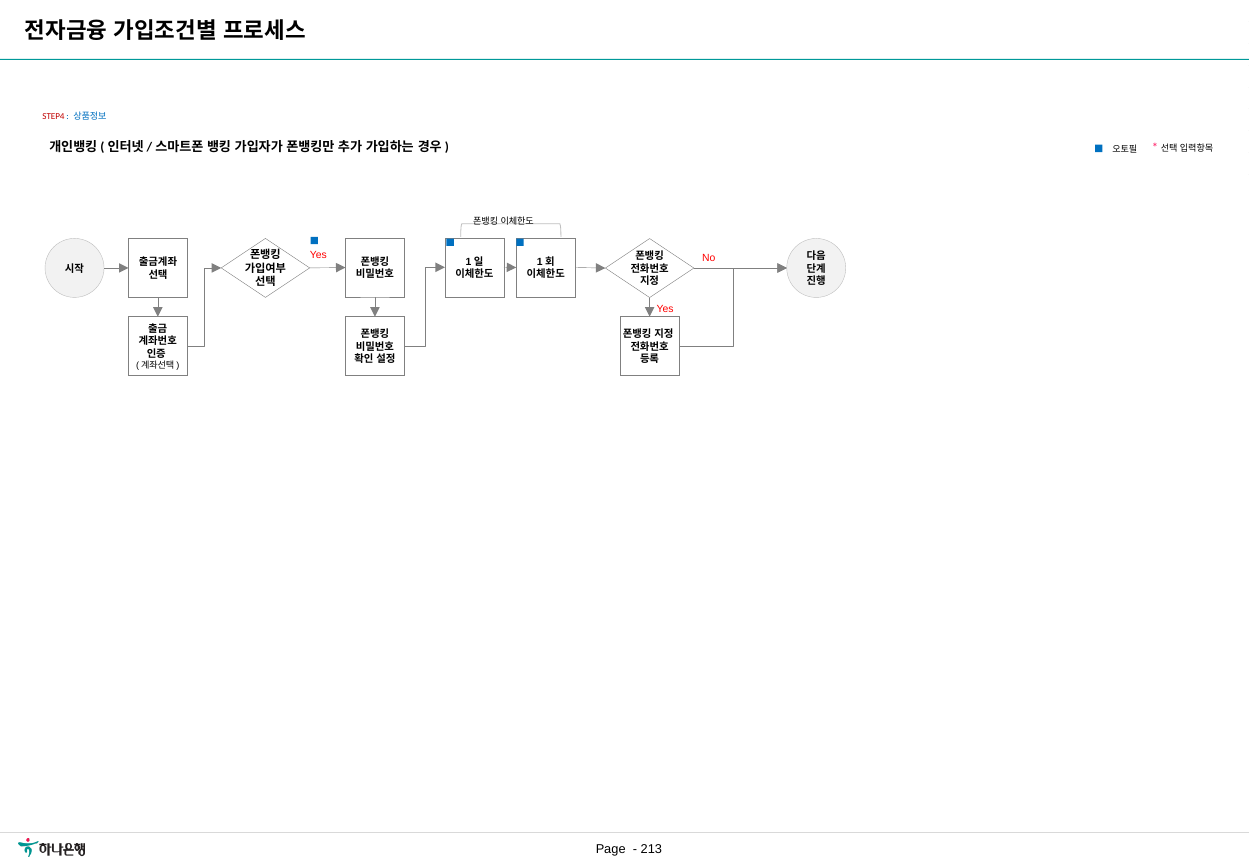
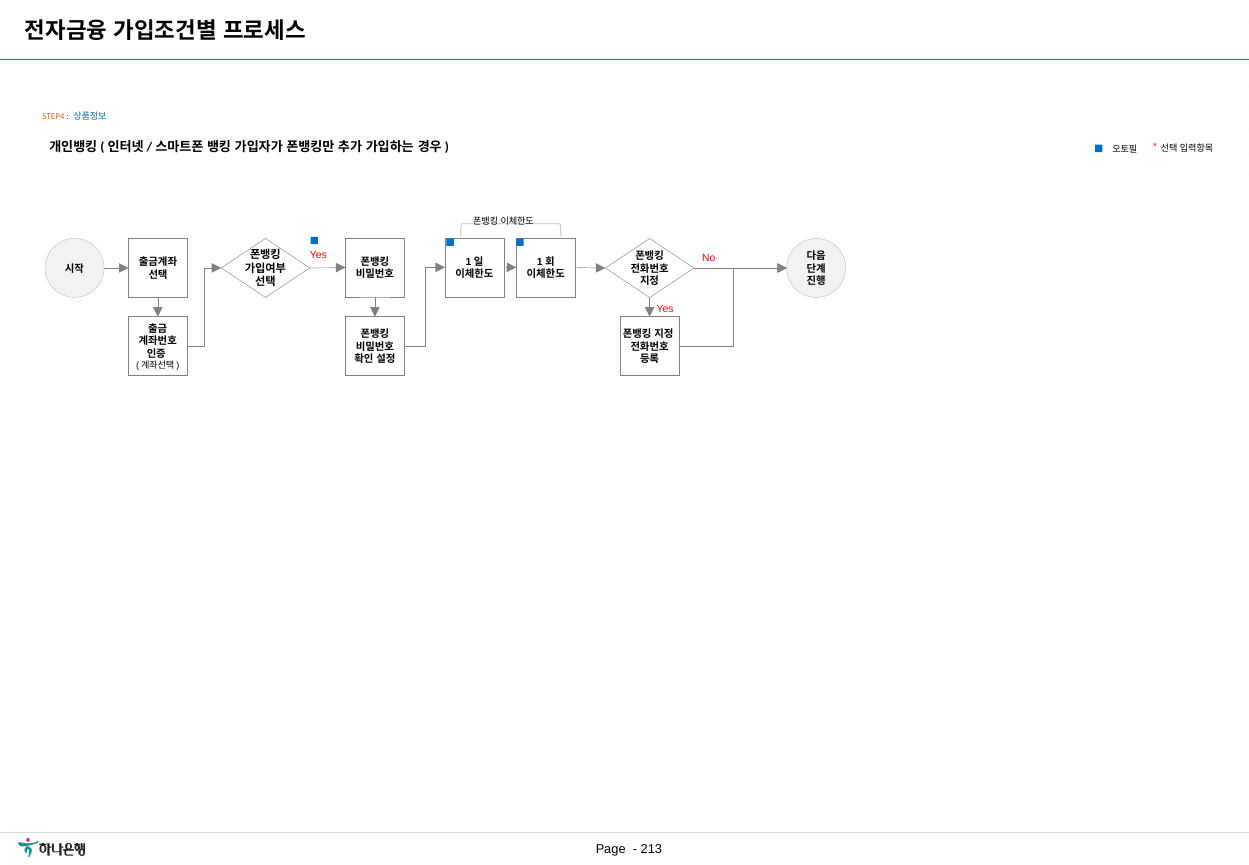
STEP4 colour: red -> orange (54, 116)
